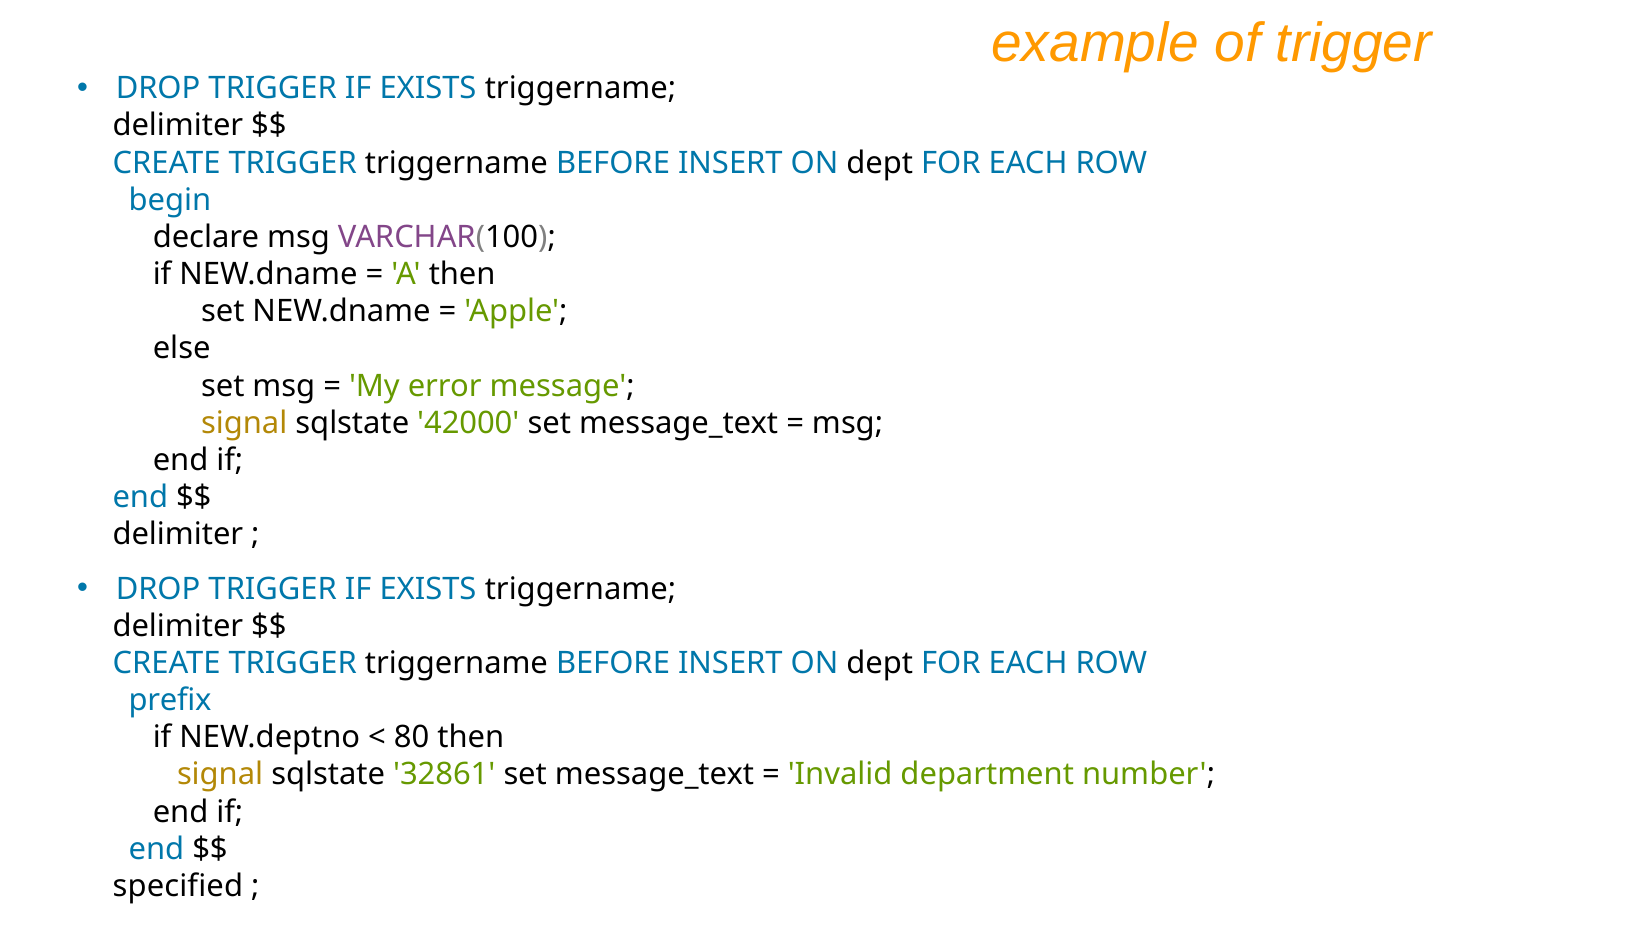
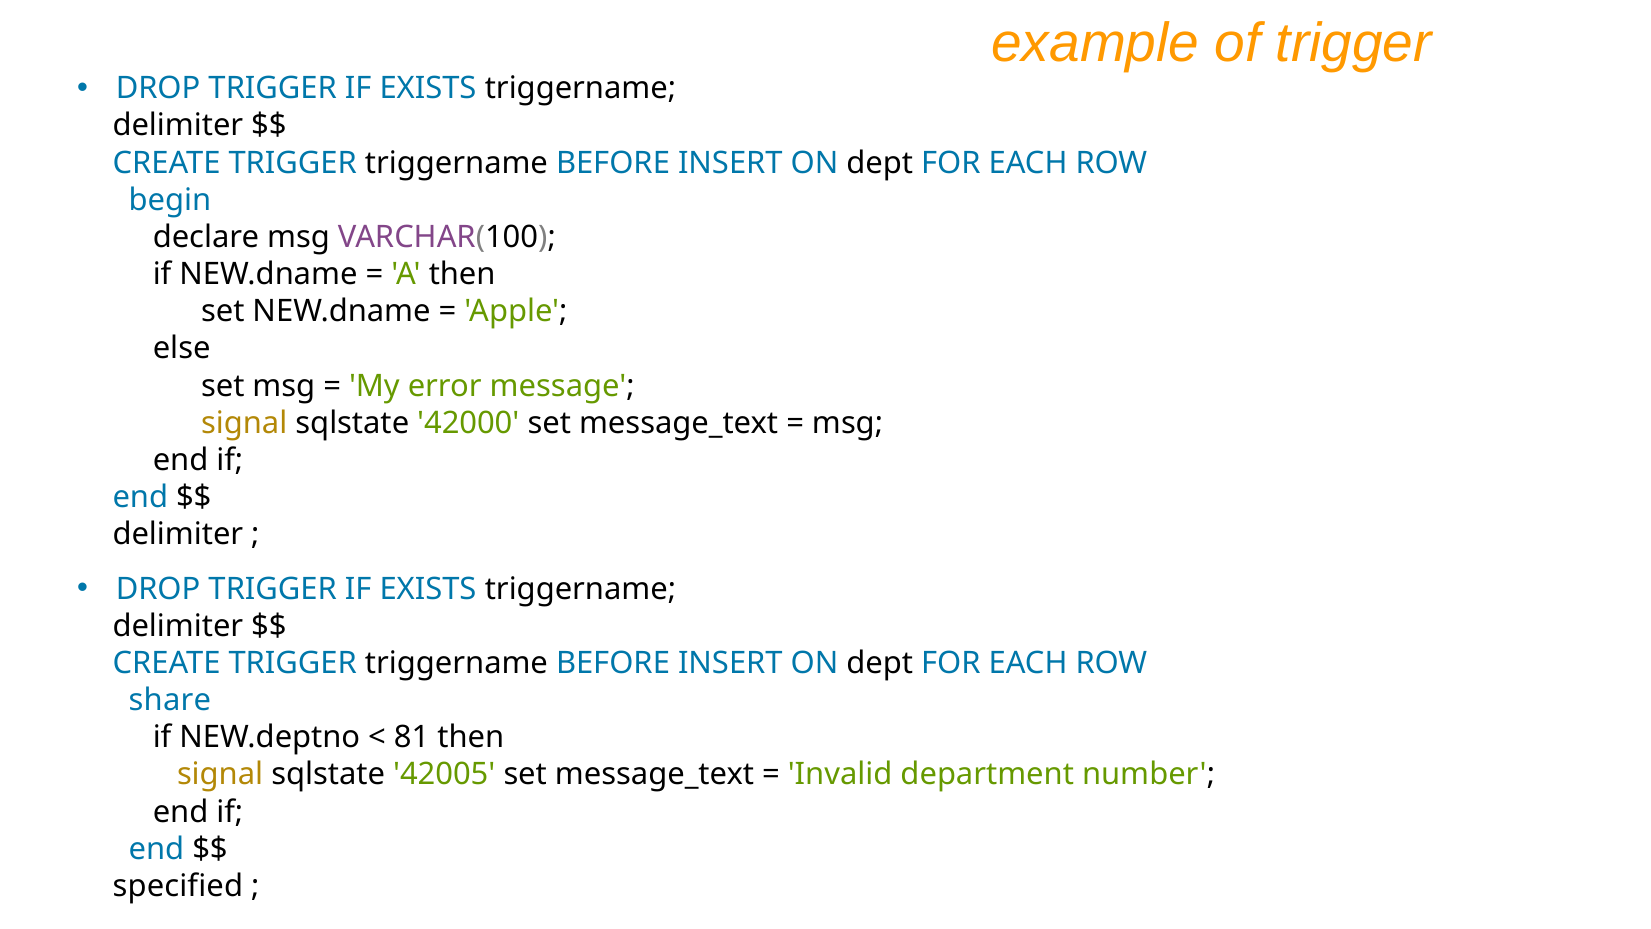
prefix: prefix -> share (170, 700)
80: 80 -> 81 (412, 737)
32861: 32861 -> 42005 (444, 774)
